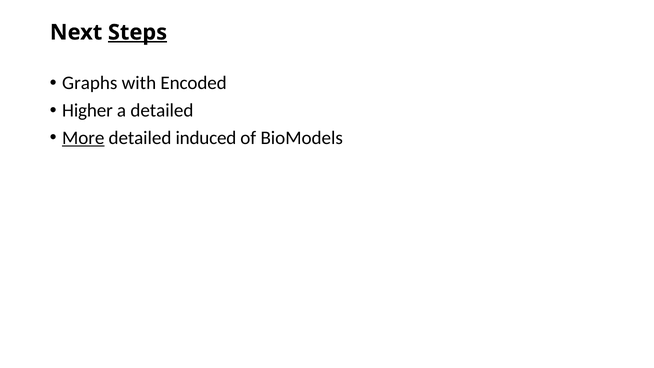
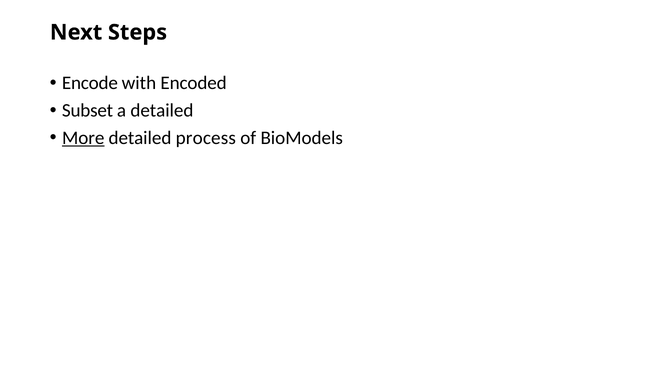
Steps underline: present -> none (138, 32)
Graphs: Graphs -> Encode (90, 83)
Higher: Higher -> Subset (88, 110)
induced: induced -> process (206, 138)
